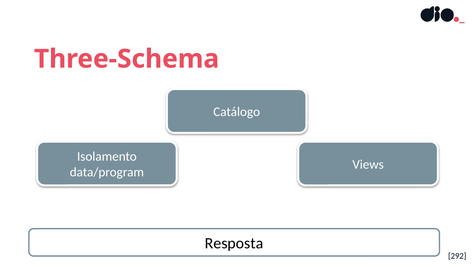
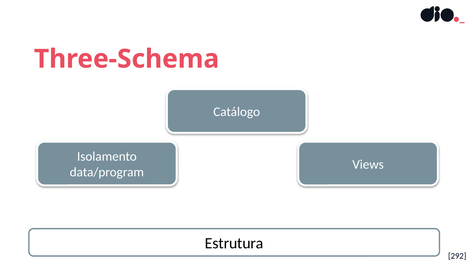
Resposta: Resposta -> Estrutura (234, 243)
